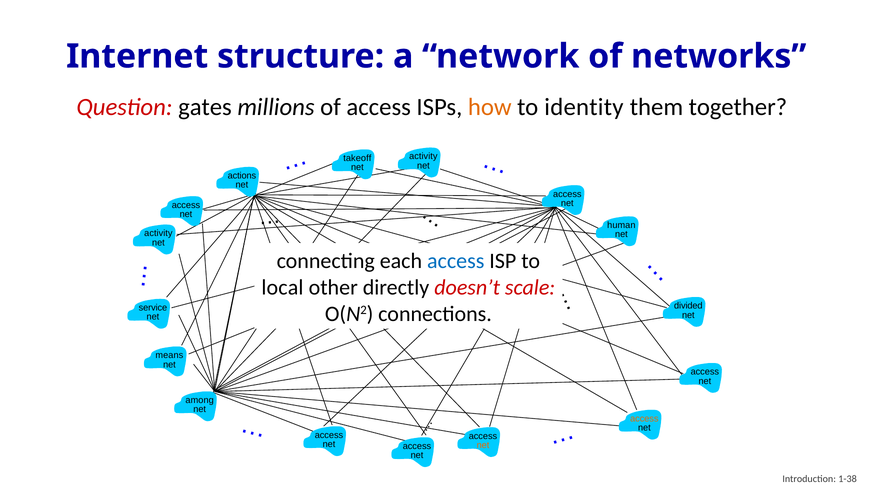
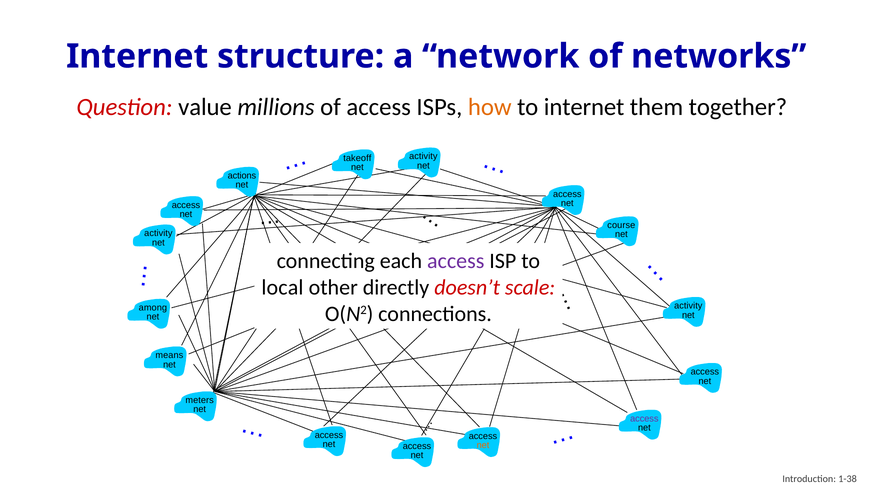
gates: gates -> value (205, 107)
to identity: identity -> internet (584, 107)
human: human -> course (621, 225)
access colour: blue -> purple (456, 261)
divided: divided -> activity (688, 306)
service: service -> among (153, 308)
among: among -> meters (200, 400)
access colour: orange -> purple (644, 419)
